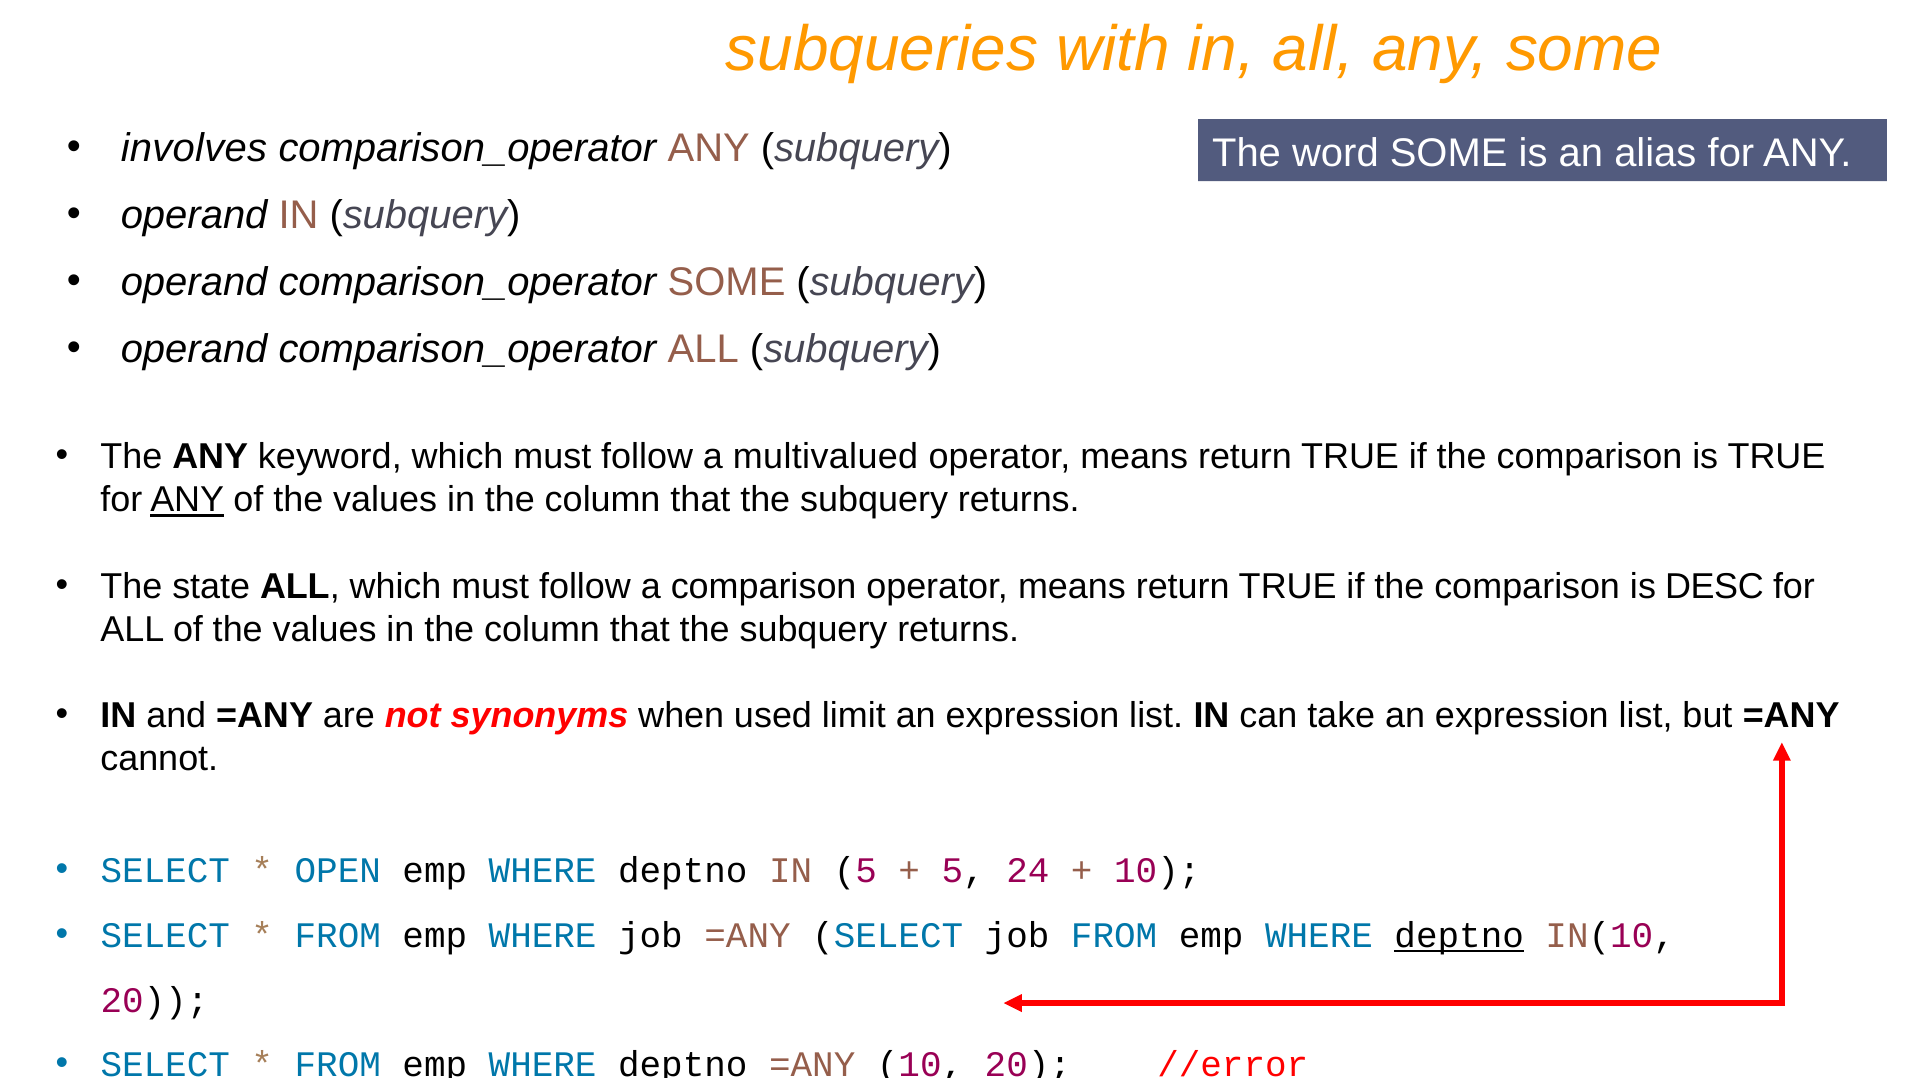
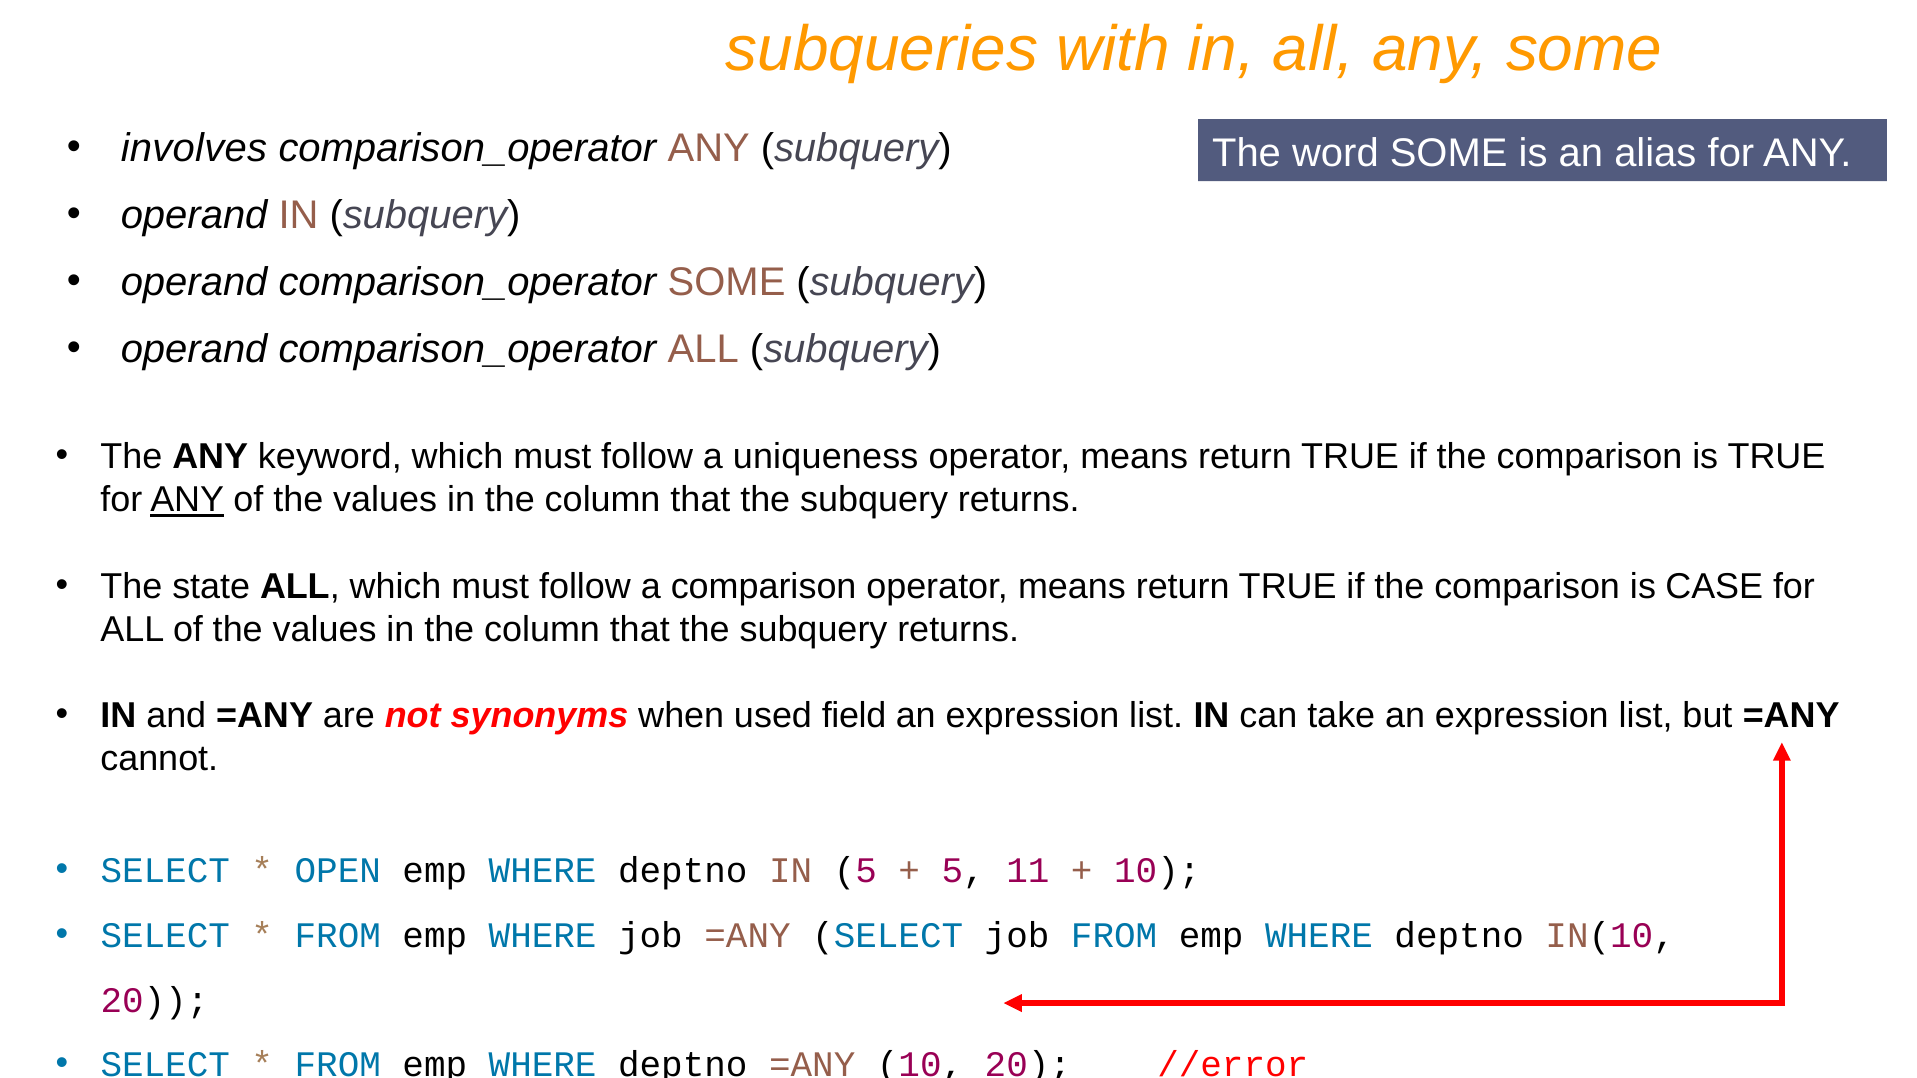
multivalued: multivalued -> uniqueness (826, 457)
DESC: DESC -> CASE (1714, 586)
limit: limit -> field (854, 716)
24: 24 -> 11 (1028, 871)
deptno underline: present -> none (1459, 936)
